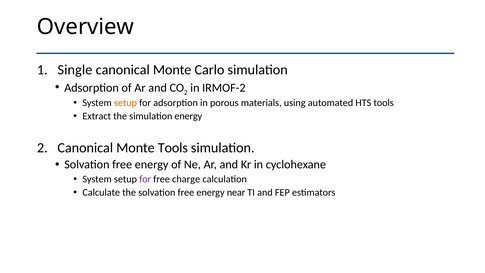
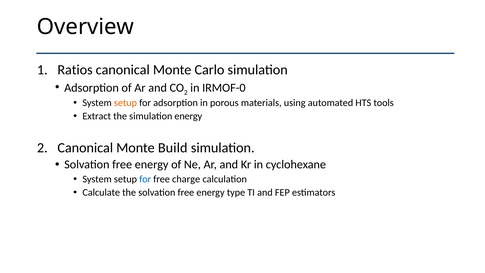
Single: Single -> Ratios (75, 70)
IRMOF-2: IRMOF-2 -> IRMOF-0 (224, 88)
Monte Tools: Tools -> Build (173, 148)
for colour: purple -> blue (145, 179)
near: near -> type (236, 192)
